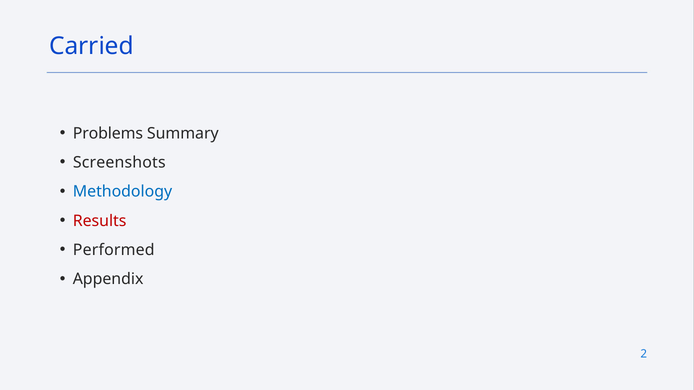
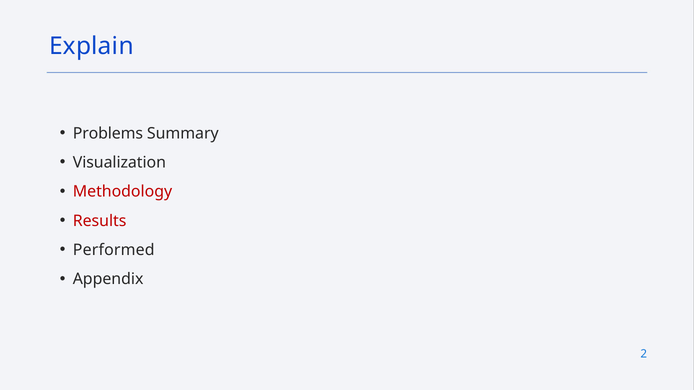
Carried: Carried -> Explain (91, 46)
Screenshots: Screenshots -> Visualization (119, 163)
Methodology colour: blue -> red (122, 192)
